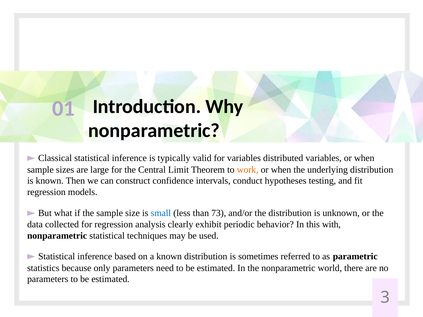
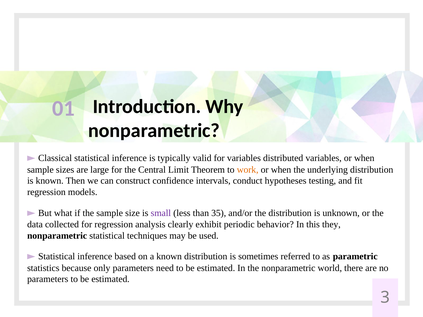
small colour: blue -> purple (161, 213)
73: 73 -> 35 (219, 213)
with: with -> they (331, 225)
